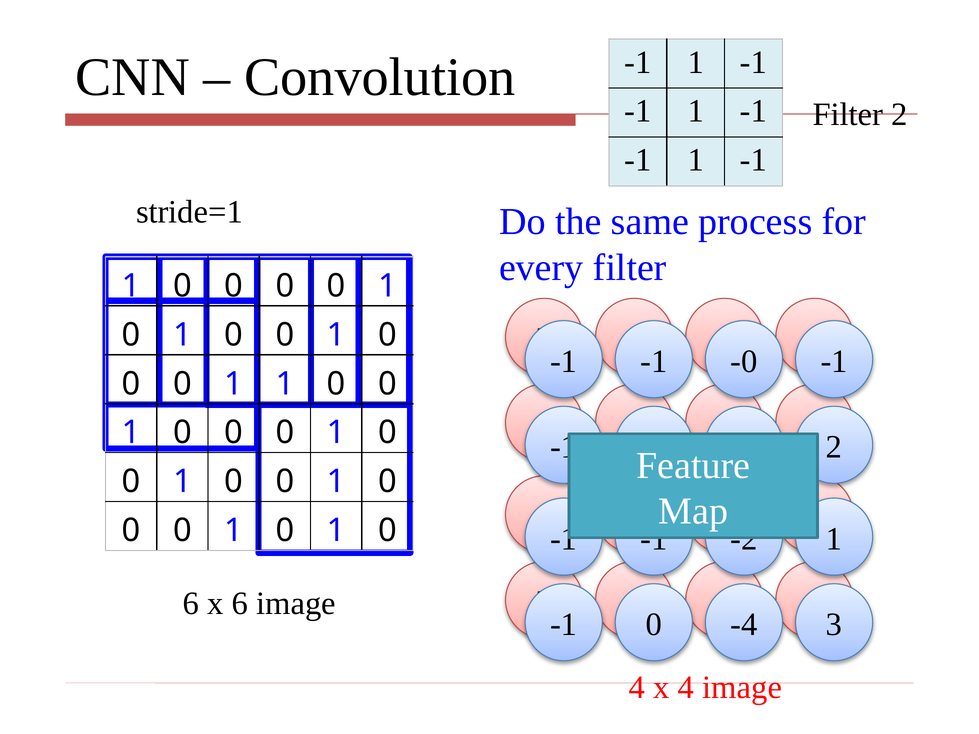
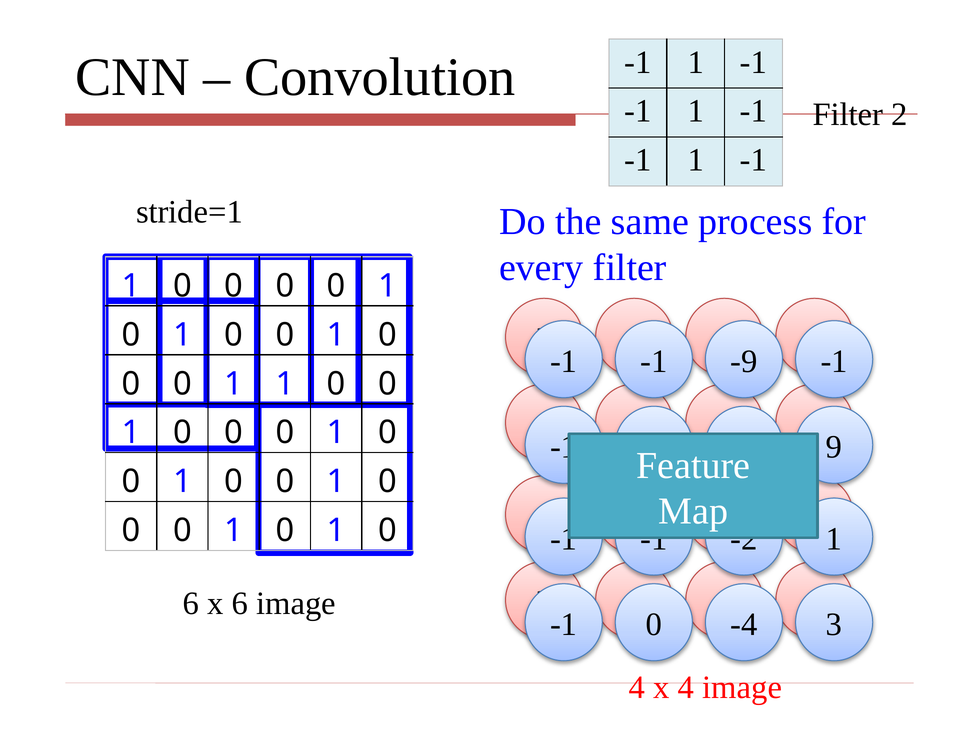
-0: -0 -> -9 (744, 362)
2: 2 -> 9 (834, 447)
